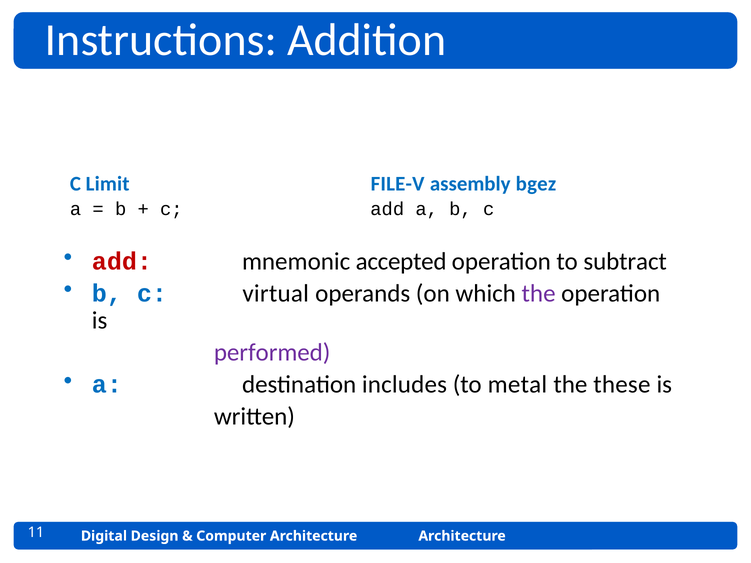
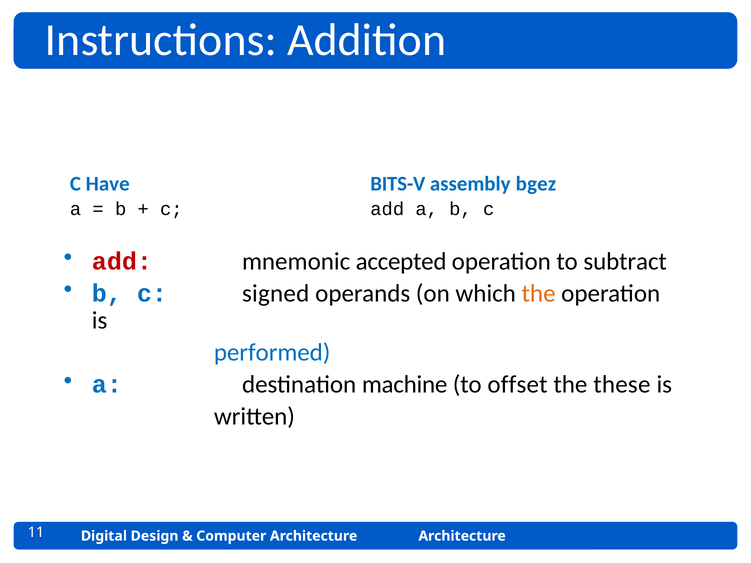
Limit: Limit -> Have (108, 184)
FILE-V: FILE-V -> BITS-V (398, 184)
virtual: virtual -> signed (276, 294)
the colour: purple -> orange (539, 294)
performed colour: purple -> blue (272, 353)
includes: includes -> machine (405, 385)
metal: metal -> offset (517, 385)
